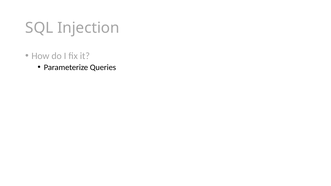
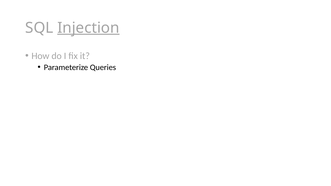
Injection underline: none -> present (88, 28)
